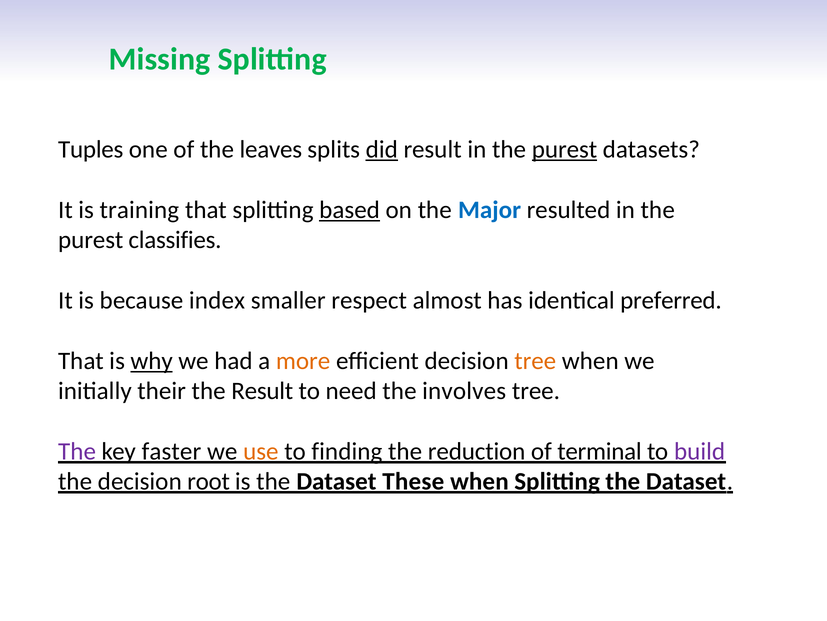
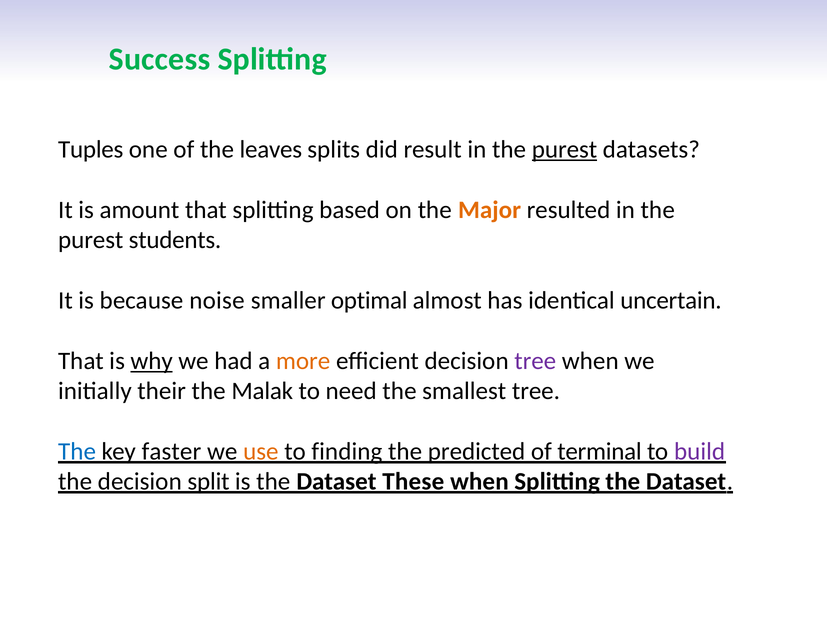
Missing: Missing -> Success (160, 59)
did underline: present -> none (382, 150)
training: training -> amount (139, 210)
based underline: present -> none (350, 210)
Major colour: blue -> orange (490, 210)
classifies: classifies -> students (175, 240)
index: index -> noise (217, 300)
respect: respect -> optimal (369, 300)
preferred: preferred -> uncertain (671, 300)
tree colour: orange -> purple (535, 361)
the Result: Result -> Malak (262, 391)
involves: involves -> smallest (464, 391)
The colour: purple -> blue (77, 451)
reduction: reduction -> predicted (477, 451)
root: root -> split (209, 481)
